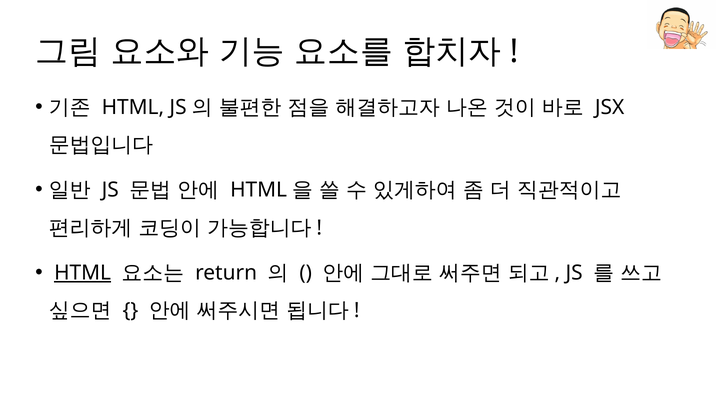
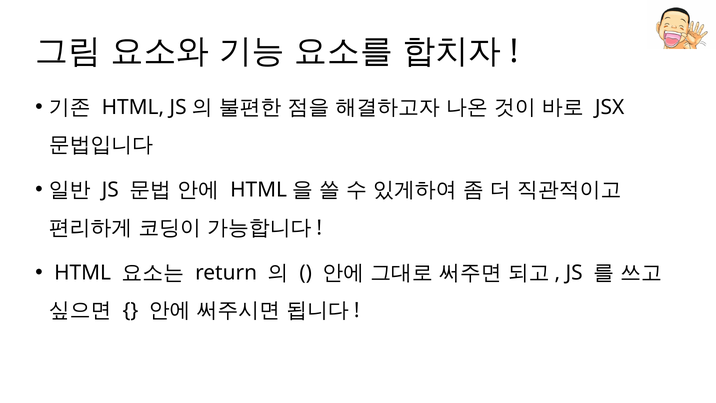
HTML underline: present -> none (83, 273)
